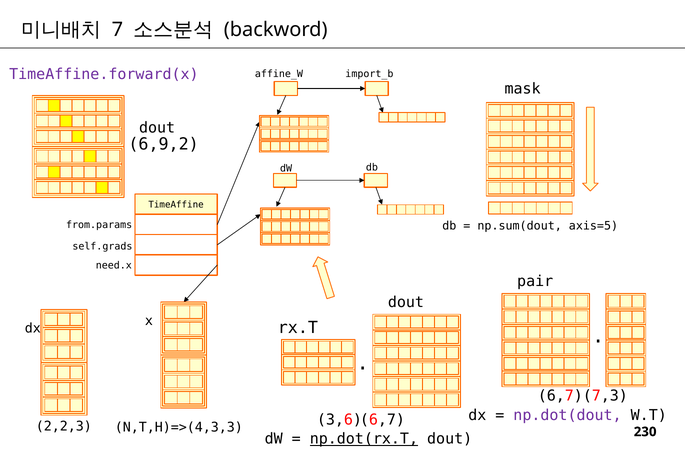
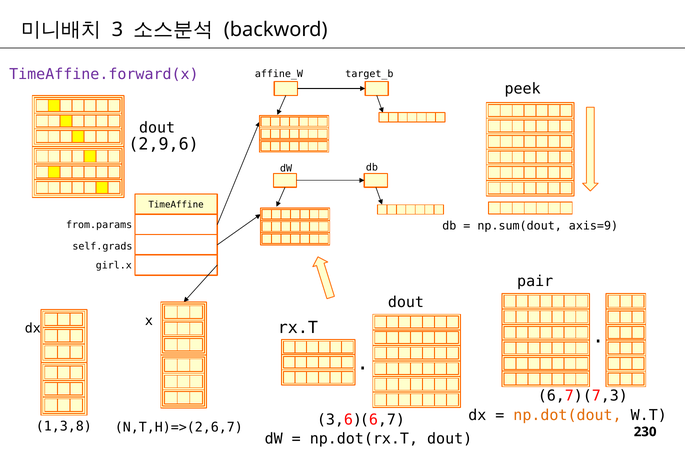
7: 7 -> 3 (117, 30)
import_b: import_b -> target_b (369, 74)
mask: mask -> peek (523, 89)
6,9,2: 6,9,2 -> 2,9,6 (164, 144)
axis=5: axis=5 -> axis=9 (593, 226)
need.x: need.x -> girl.x (114, 265)
np.dot(dout colour: purple -> orange (568, 415)
2,2,3: 2,2,3 -> 1,3,8 (64, 426)
N,T,H)=>(4,3,3: N,T,H)=>(4,3,3 -> N,T,H)=>(2,6,7 (179, 427)
np.dot(rx.T underline: present -> none (364, 439)
